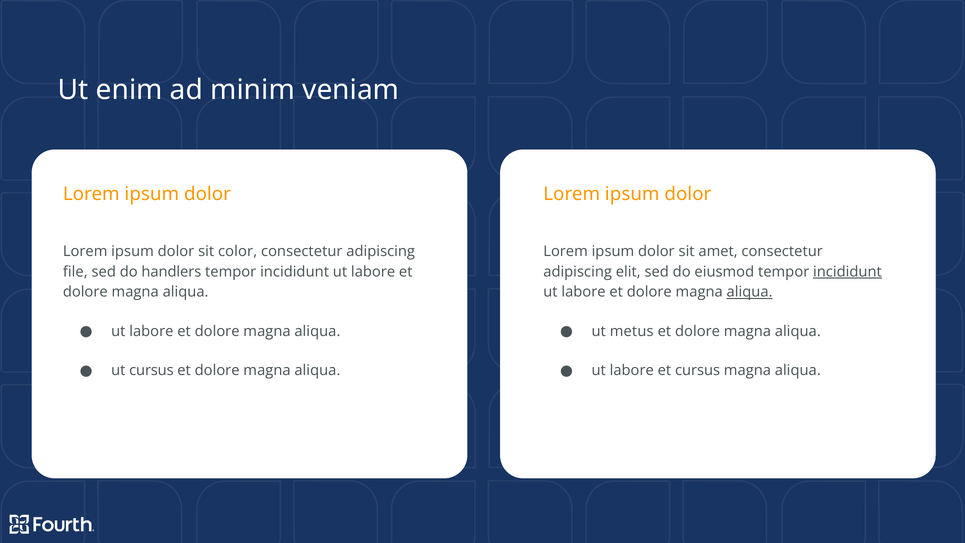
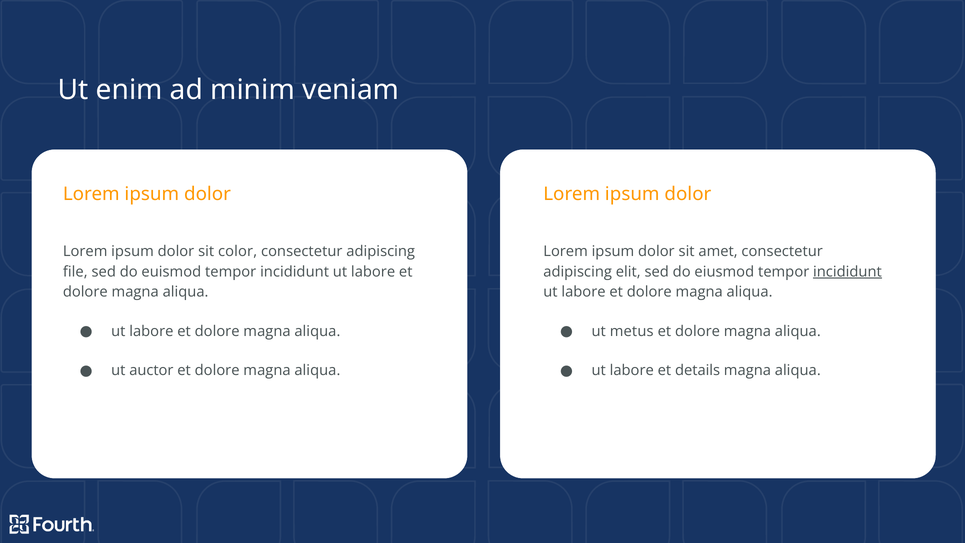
handlers: handlers -> euismod (171, 272)
aliqua underline: present -> none (750, 292)
ut cursus: cursus -> auctor (151, 370)
et cursus: cursus -> details (698, 370)
